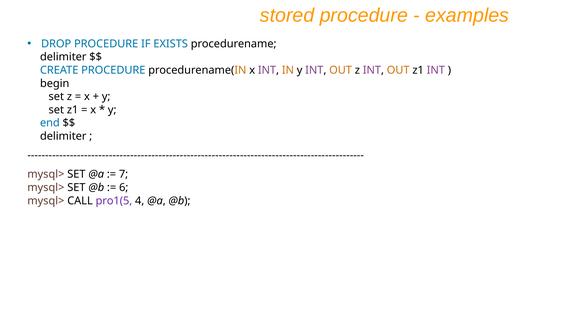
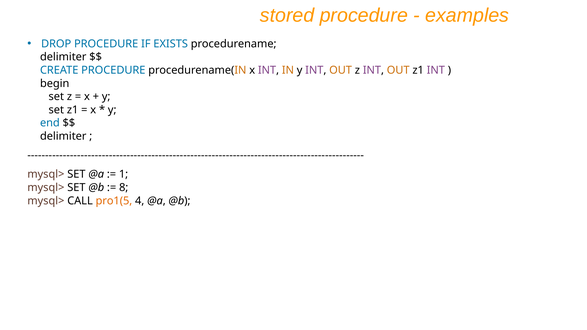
7: 7 -> 1 (124, 174)
6: 6 -> 8 (124, 188)
pro1(5 colour: purple -> orange (114, 201)
